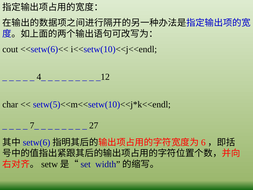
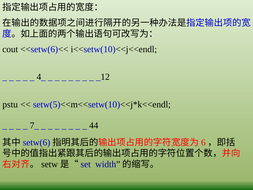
char: char -> pstu (10, 104)
27: 27 -> 44 (94, 125)
